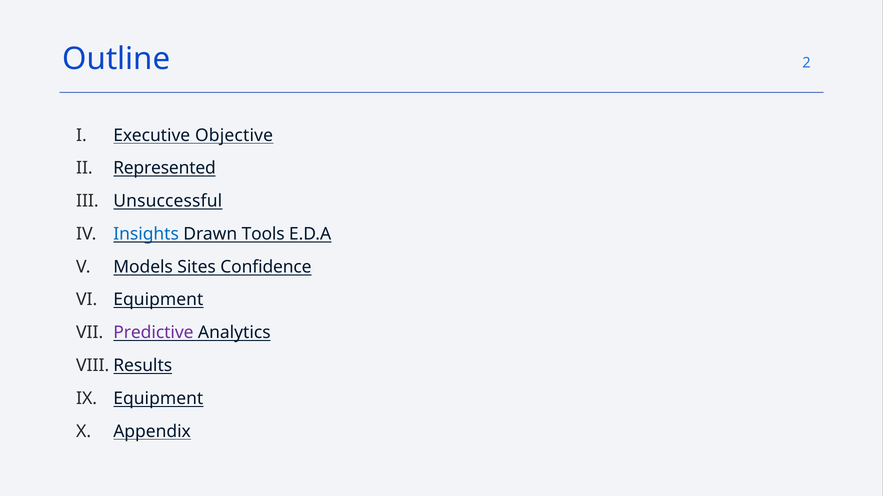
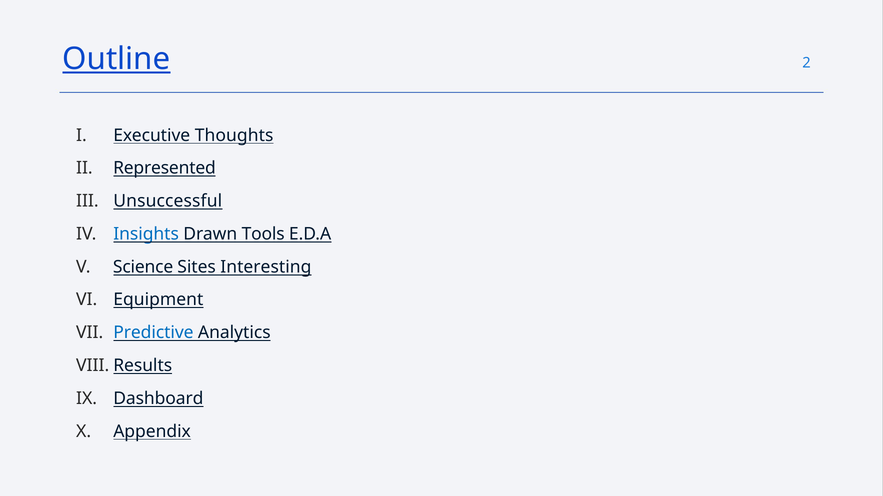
Outline underline: none -> present (116, 59)
Objective: Objective -> Thoughts (234, 135)
Models: Models -> Science (143, 267)
Confidence: Confidence -> Interesting (266, 267)
Predictive colour: purple -> blue (153, 333)
Equipment: Equipment -> Dashboard (158, 399)
